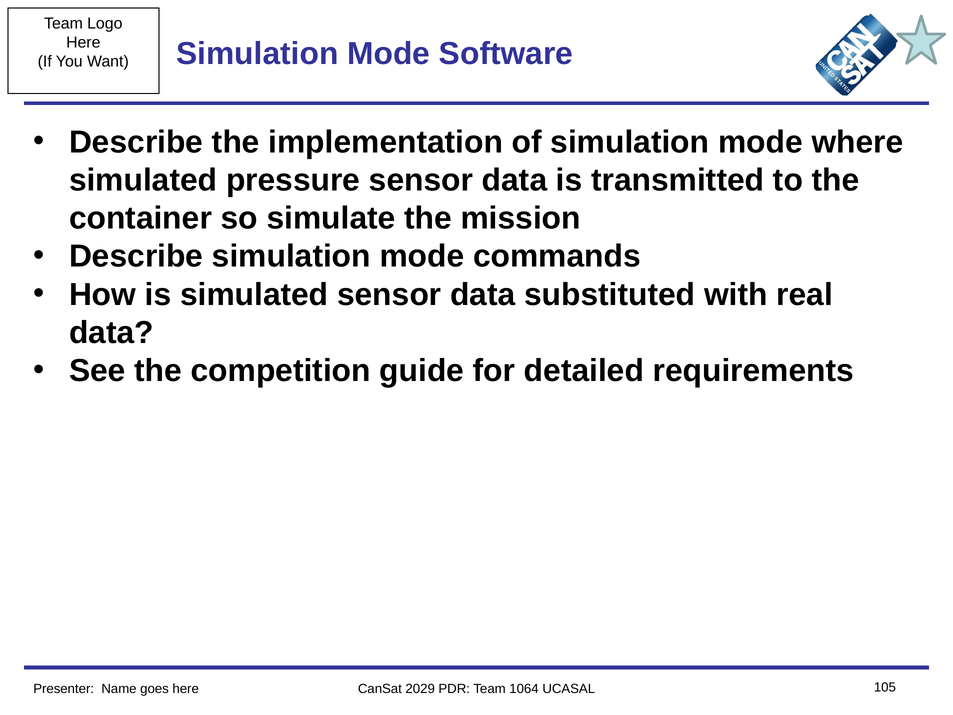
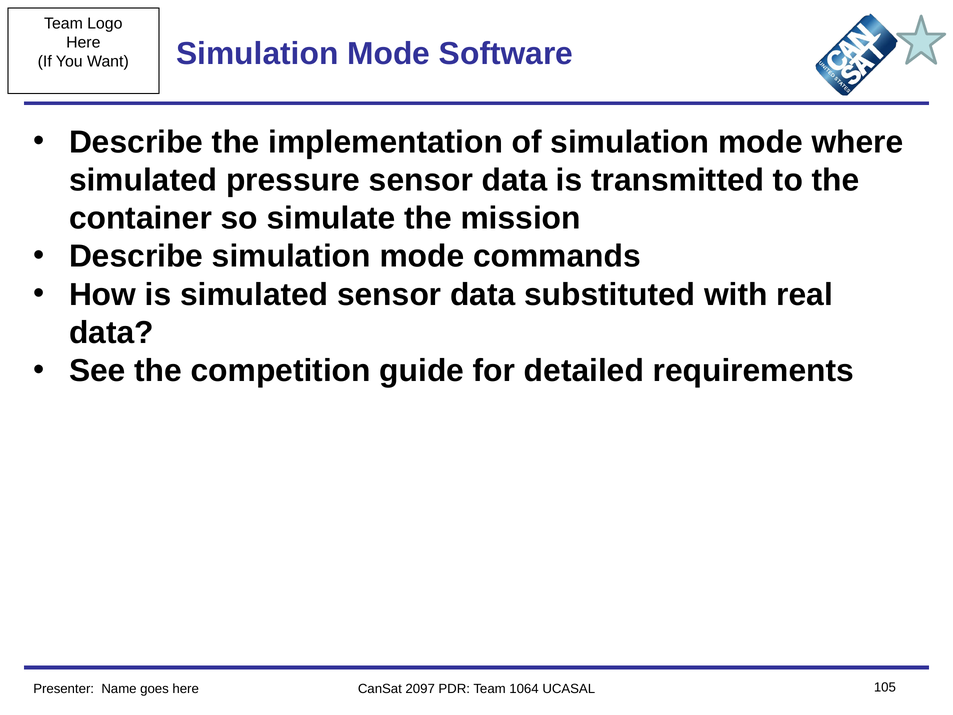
2029: 2029 -> 2097 (420, 689)
